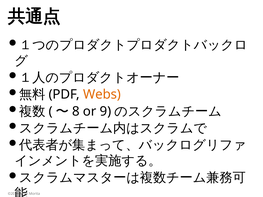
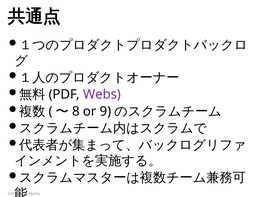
Webs colour: orange -> purple (102, 95)
